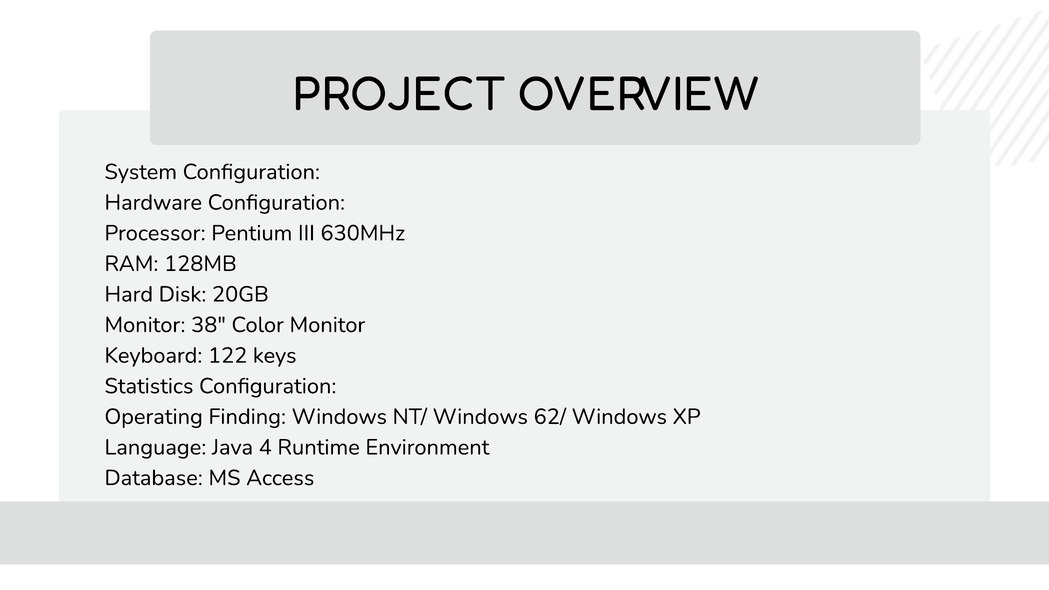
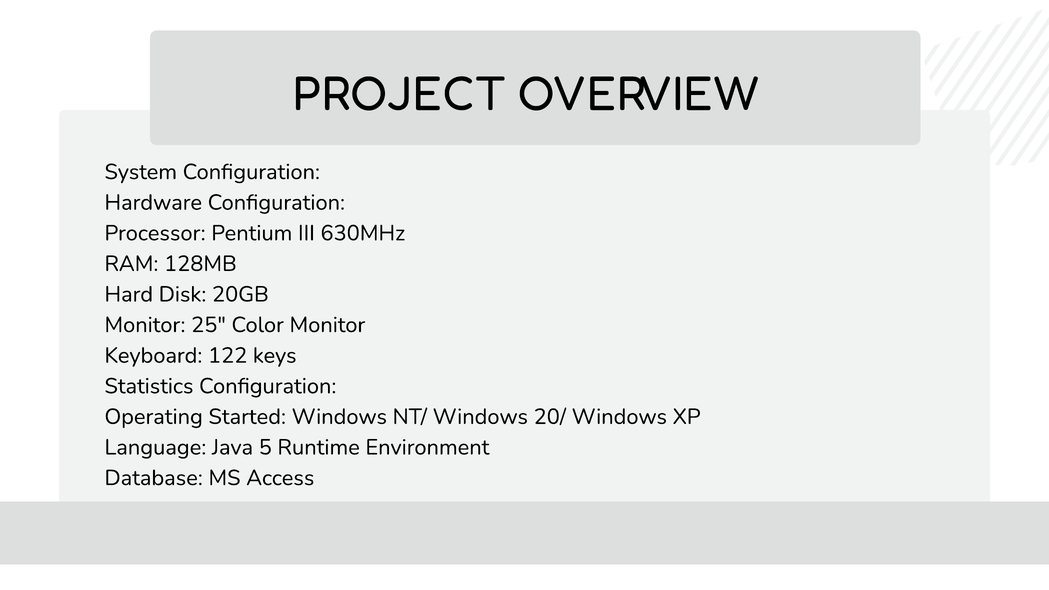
38″: 38″ -> 25″ (209, 325)
Finding: Finding -> Started (247, 417)
62/: 62/ -> 20/ (550, 417)
4: 4 -> 5 (265, 447)
